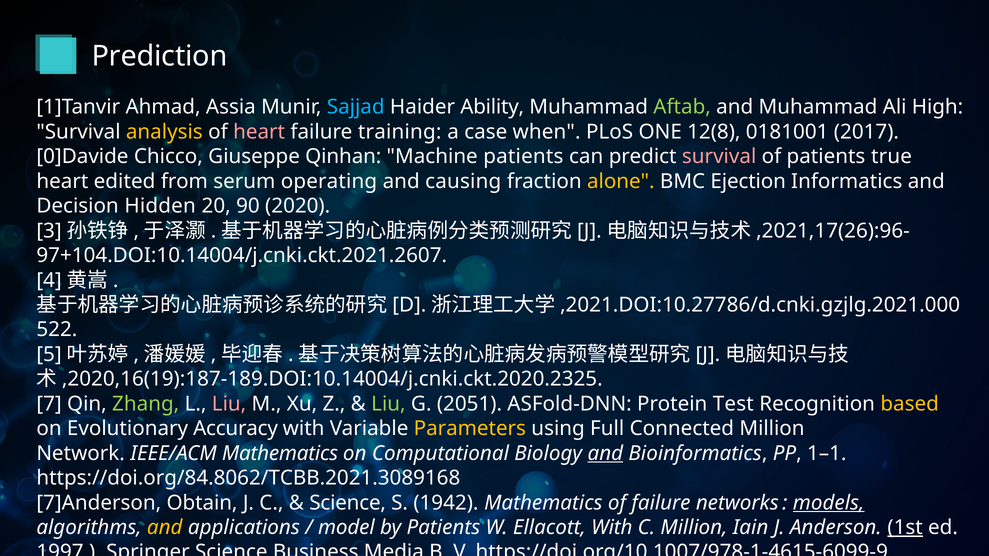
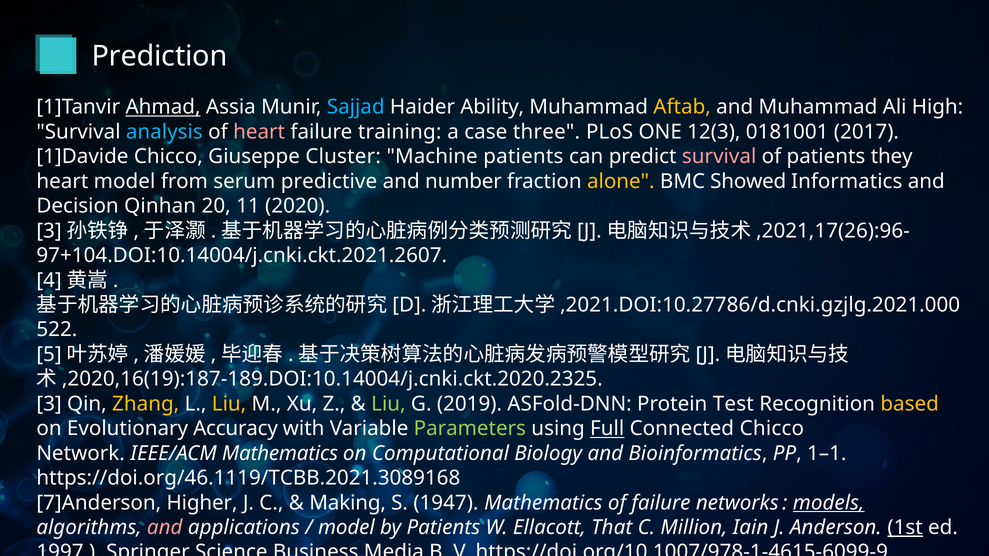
Ahmad underline: none -> present (163, 107)
Aftab colour: light green -> yellow (682, 107)
analysis colour: yellow -> light blue (164, 132)
when: when -> three (547, 132)
12(8: 12(8 -> 12(3 (714, 132)
0]Davide: 0]Davide -> 1]Davide (82, 157)
Qinhan: Qinhan -> Cluster (343, 157)
true: true -> they (892, 157)
heart edited: edited -> model (125, 181)
operating: operating -> predictive (329, 181)
causing: causing -> number (463, 181)
Ejection: Ejection -> Showed (748, 181)
Hidden: Hidden -> Qinhan (160, 206)
90: 90 -> 11 (248, 206)
7: 7 -> 3 (49, 404)
Zhang colour: light green -> yellow (146, 404)
Liu colour: pink -> yellow (229, 404)
2051: 2051 -> 2019 (469, 404)
Parameters colour: yellow -> light green (470, 429)
Full underline: none -> present (607, 429)
Connected Million: Million -> Chicco (772, 429)
and underline: present -> none (605, 454)
https://doi.org/84.8062/TCBB.2021.3089168: https://doi.org/84.8062/TCBB.2021.3089168 -> https://doi.org/46.1119/TCBB.2021.3089168 (248, 478)
Obtain: Obtain -> Higher (202, 503)
Science: Science -> Making (348, 503)
1942: 1942 -> 1947 (446, 503)
and colour: yellow -> pink (165, 528)
Ellacott With: With -> That (612, 528)
